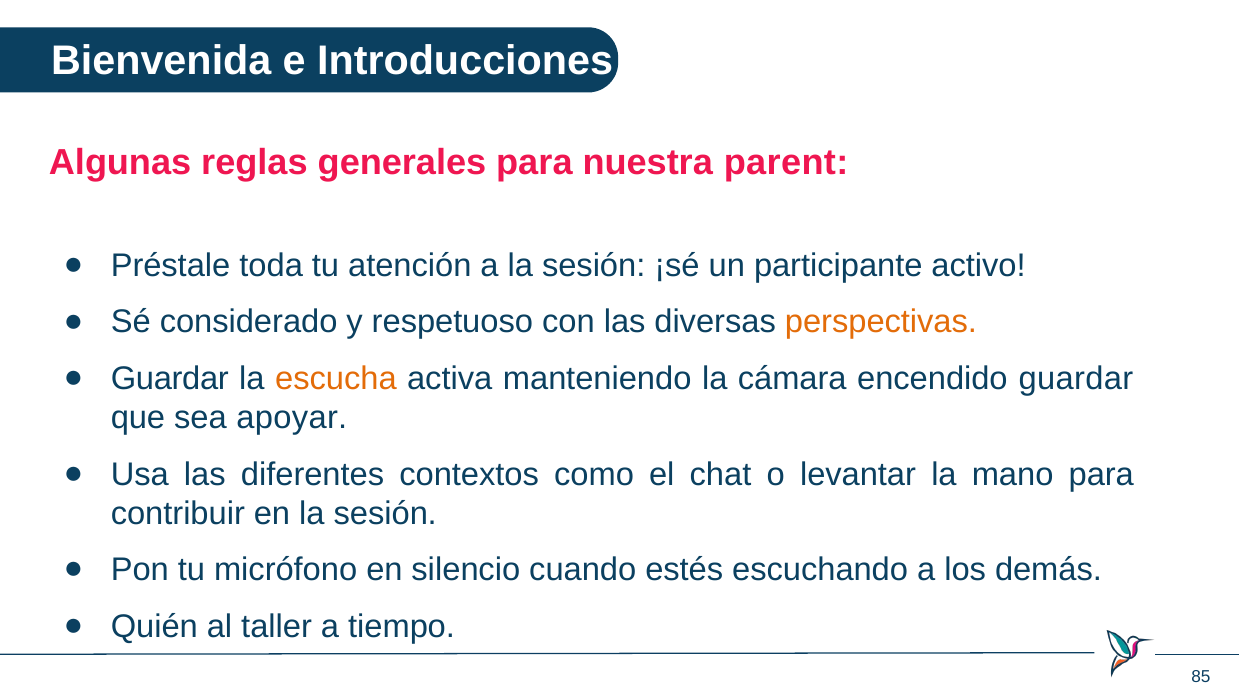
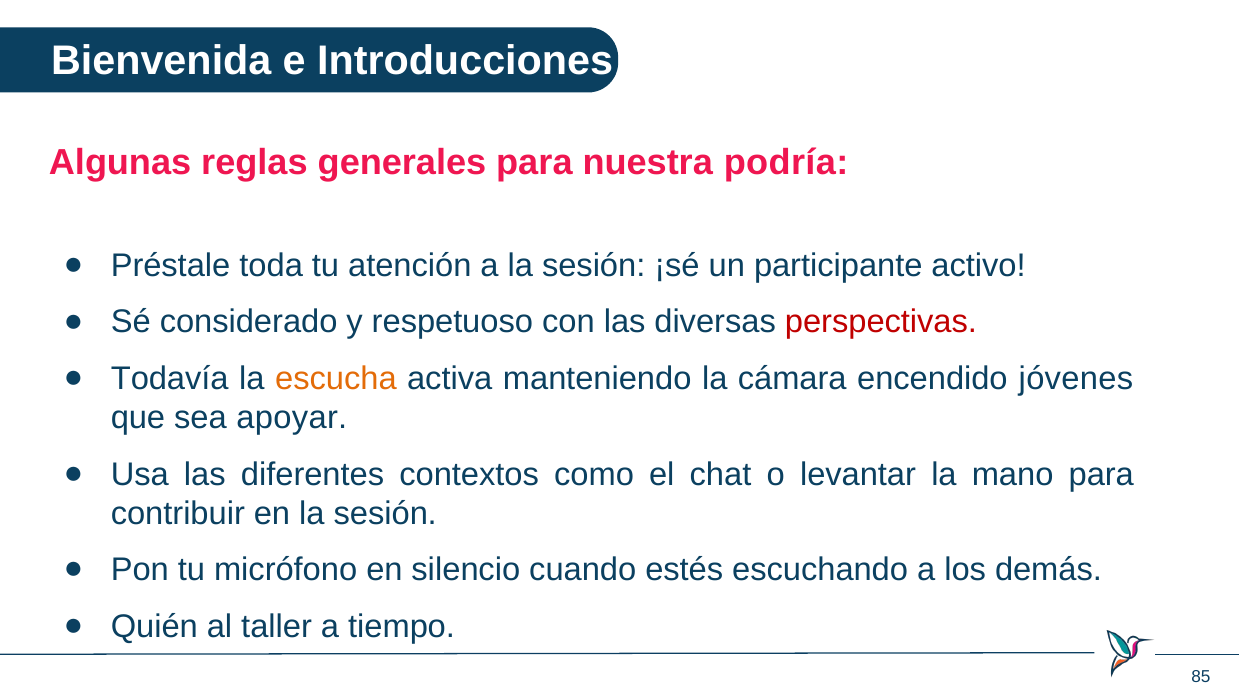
parent: parent -> podría (786, 162)
perspectivas colour: orange -> red (881, 322)
Guardar: Guardar -> Todavía (170, 379)
encendido guardar: guardar -> jóvenes (1076, 379)
